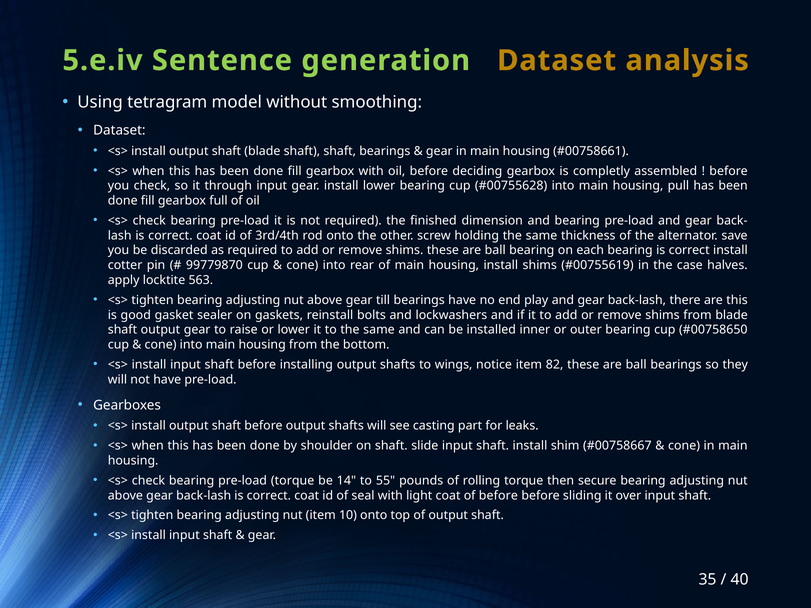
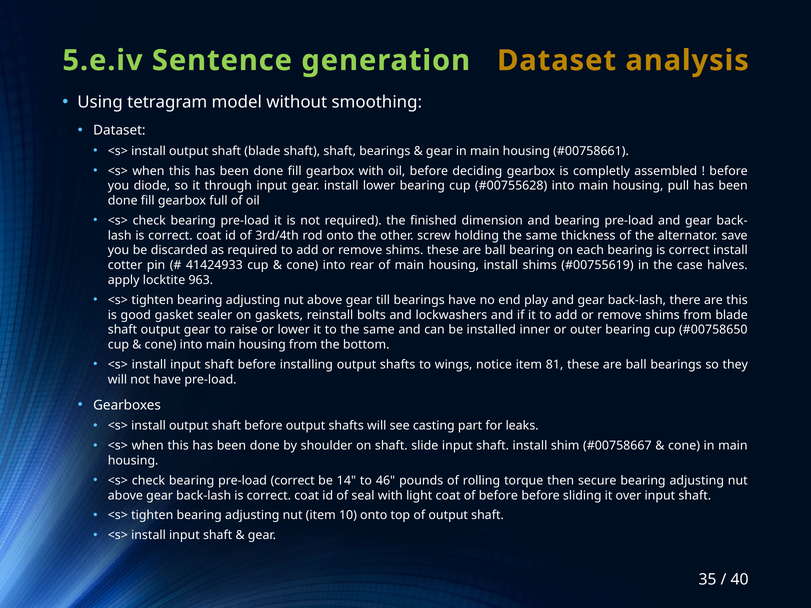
you check: check -> diode (152, 186)
99779870: 99779870 -> 41424933 (214, 265)
563: 563 -> 963 (201, 280)
82: 82 -> 81 (555, 365)
pre-load torque: torque -> correct (293, 481)
55: 55 -> 46 (386, 481)
